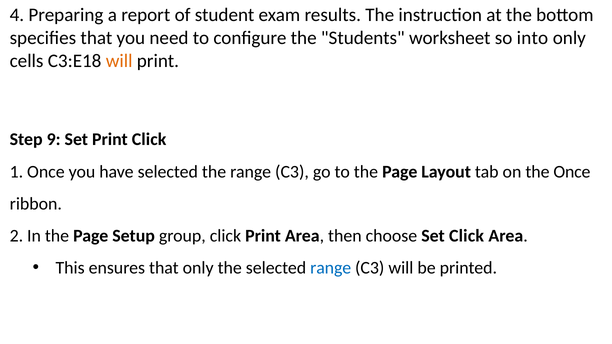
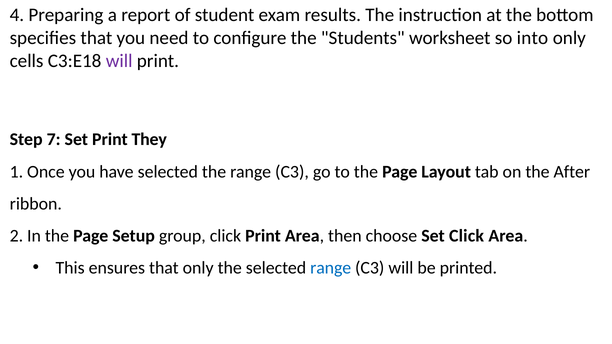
will colour: orange -> purple (119, 61)
9: 9 -> 7 (54, 140)
Print Click: Click -> They (149, 140)
the Once: Once -> After (572, 172)
